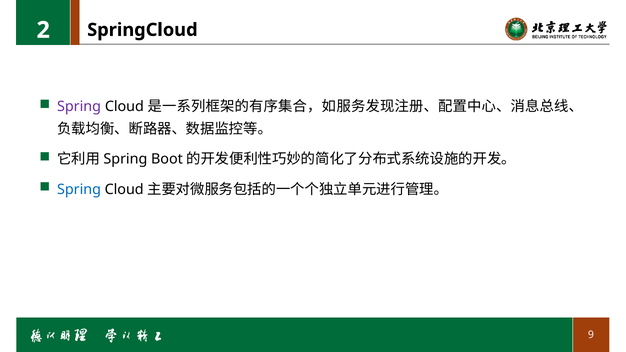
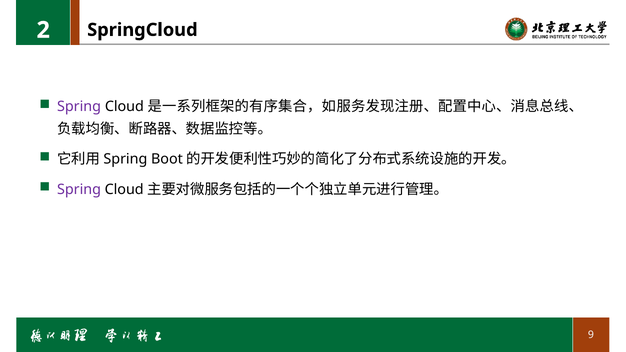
Spring colour: blue -> purple (79, 189)
